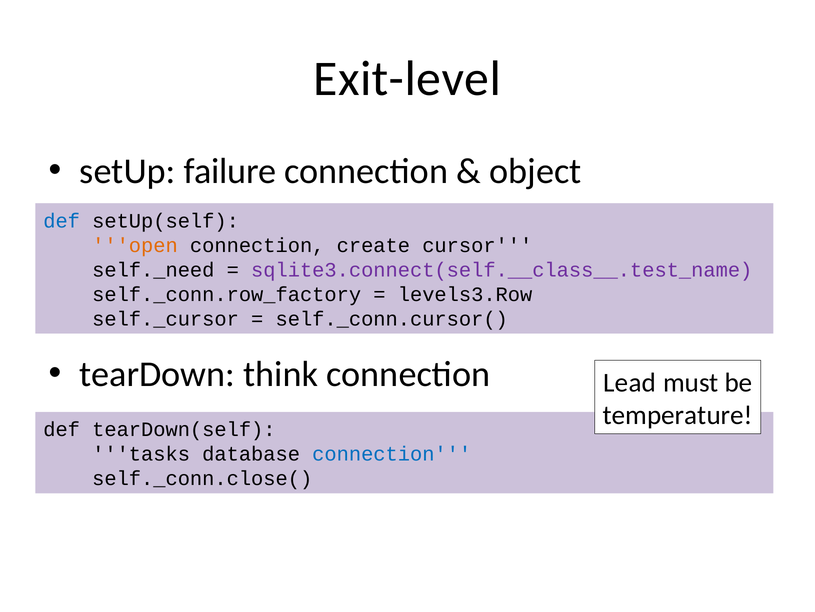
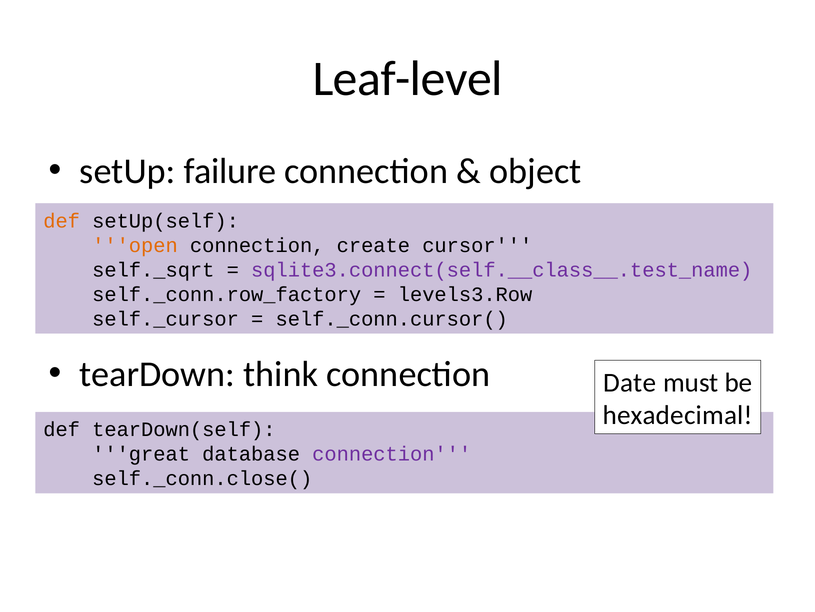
Exit-level: Exit-level -> Leaf-level (408, 79)
def colour: blue -> orange (62, 221)
self._need: self._need -> self._sqrt (153, 269)
Lead: Lead -> Date (630, 382)
temperature: temperature -> hexadecimal (678, 415)
tasks: tasks -> great (141, 453)
connection colour: blue -> purple (392, 453)
